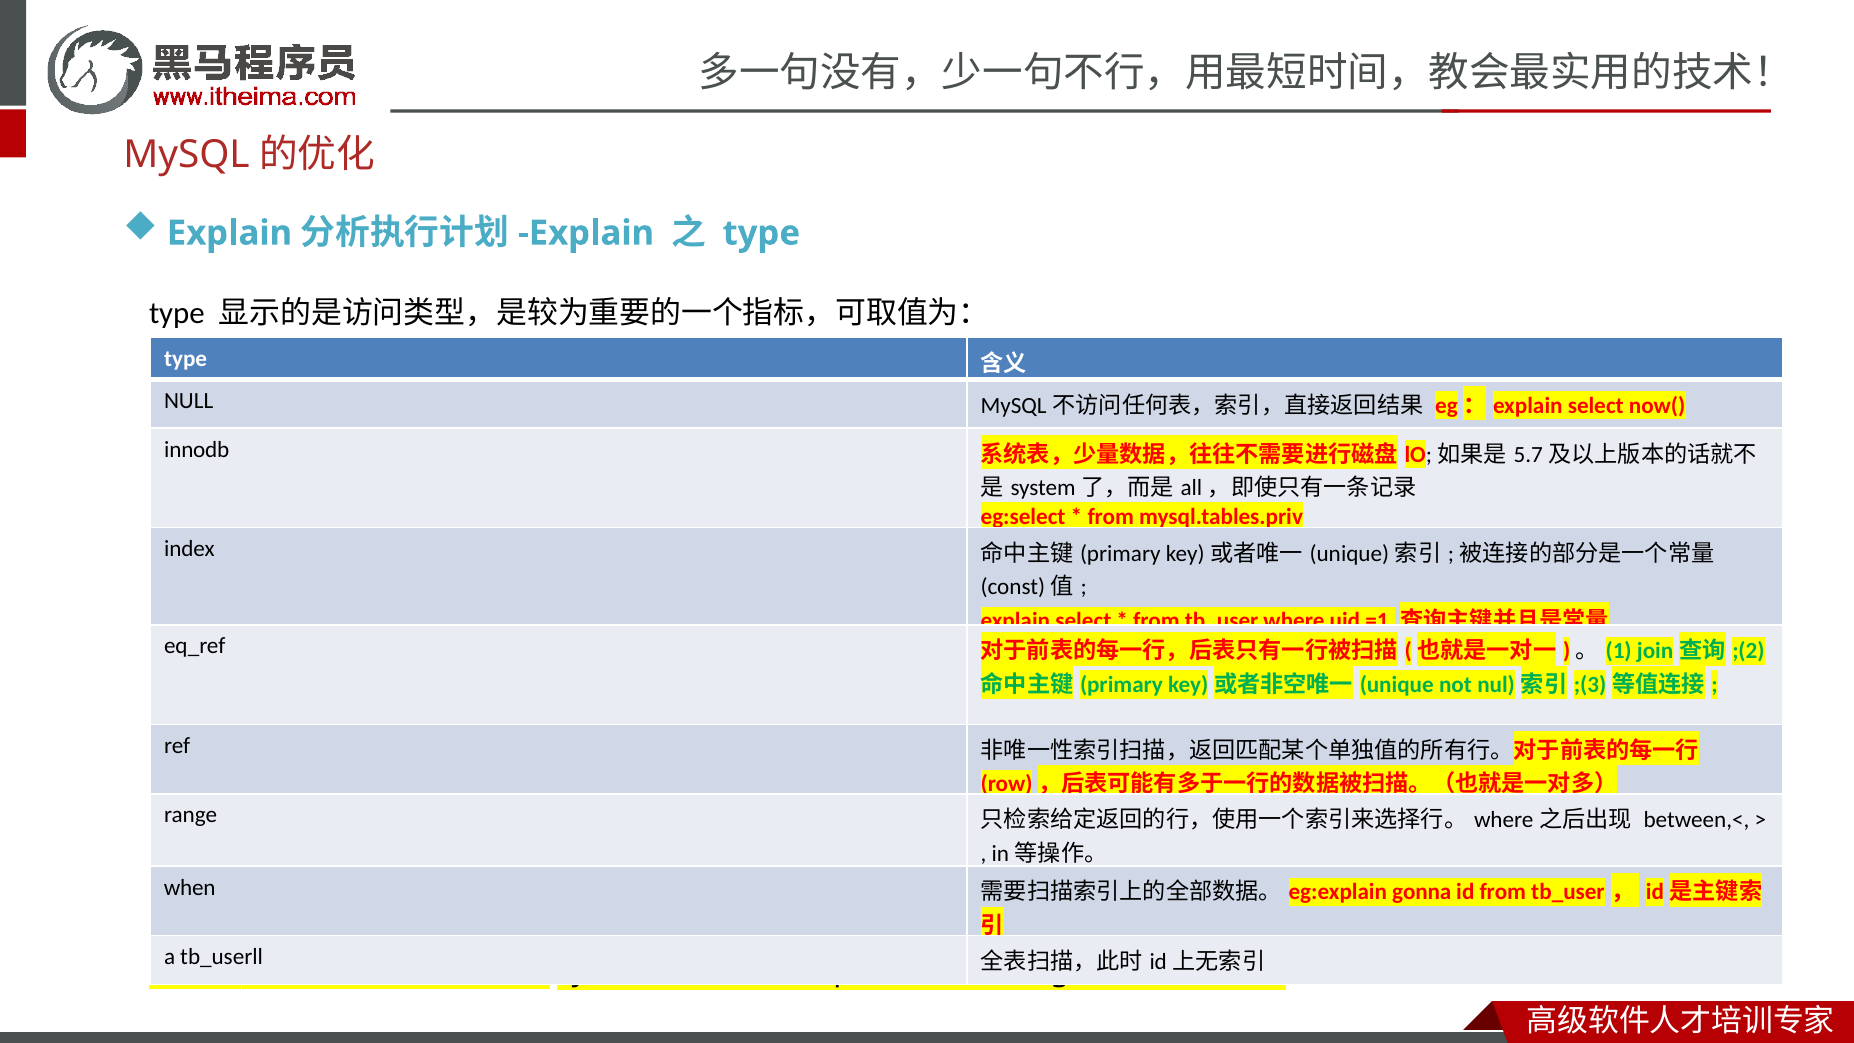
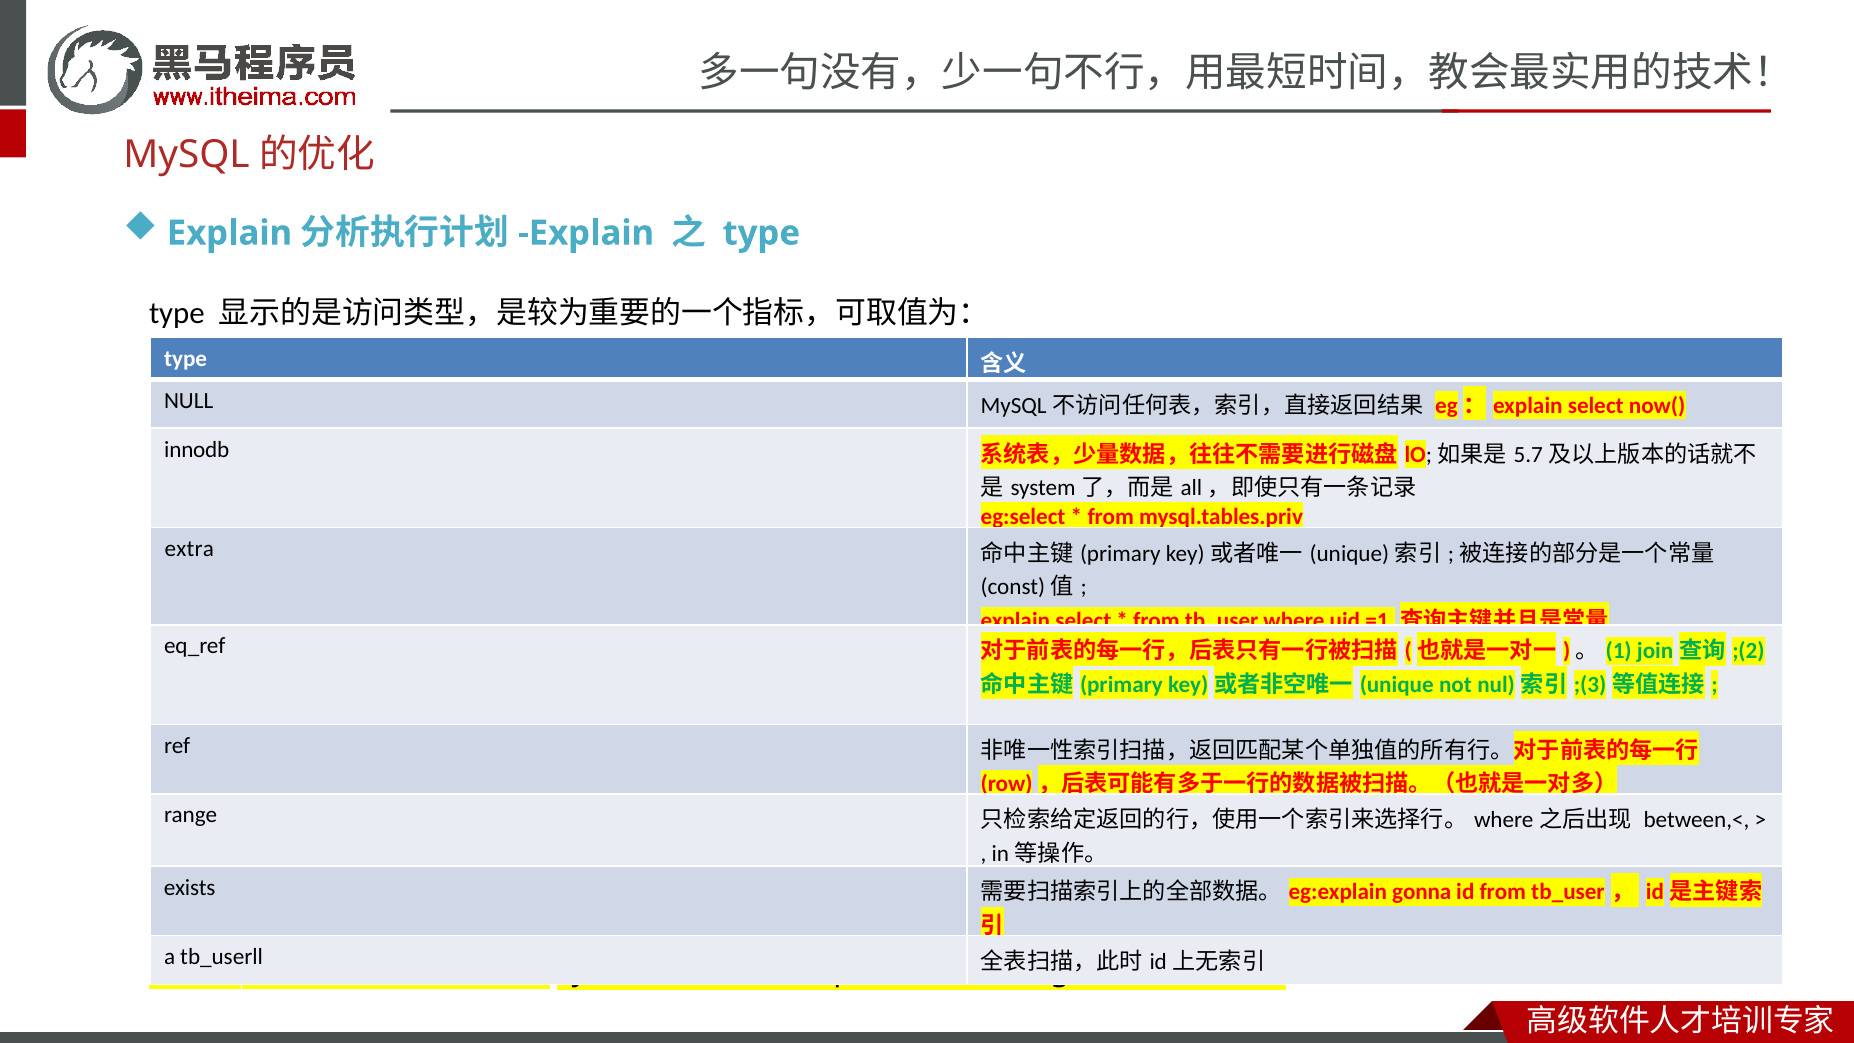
index: index -> extra (189, 549)
when: when -> exists (190, 887)
